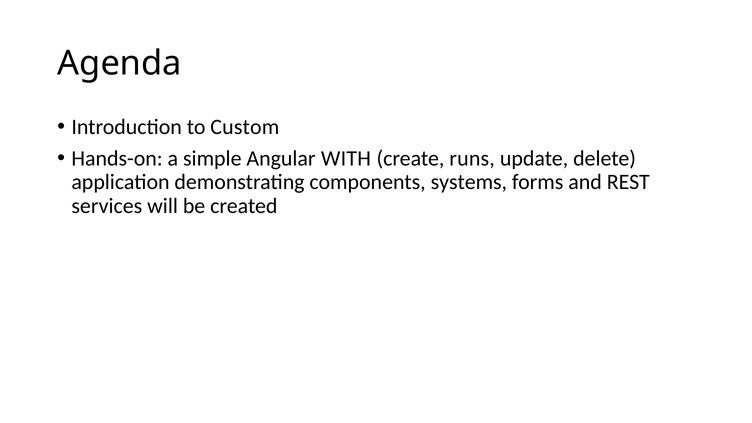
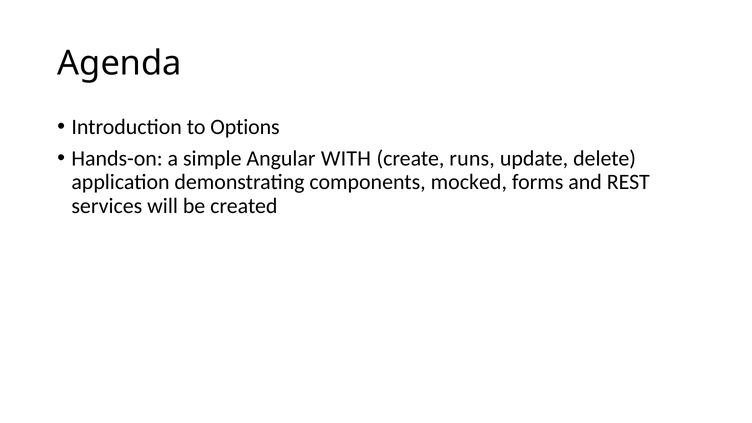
Custom: Custom -> Options (245, 127)
systems: systems -> mocked (469, 182)
